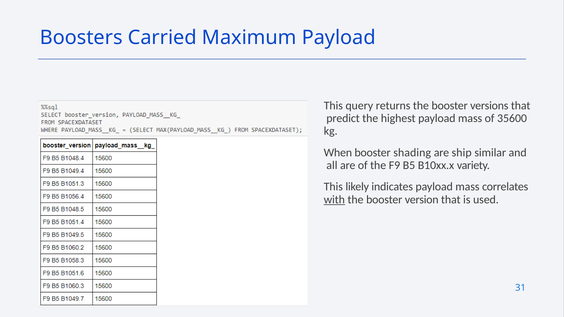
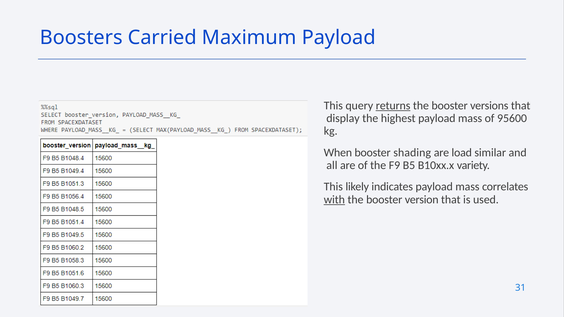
returns underline: none -> present (393, 106)
predict: predict -> display (343, 118)
35600: 35600 -> 95600 (512, 118)
ship: ship -> load (462, 153)
